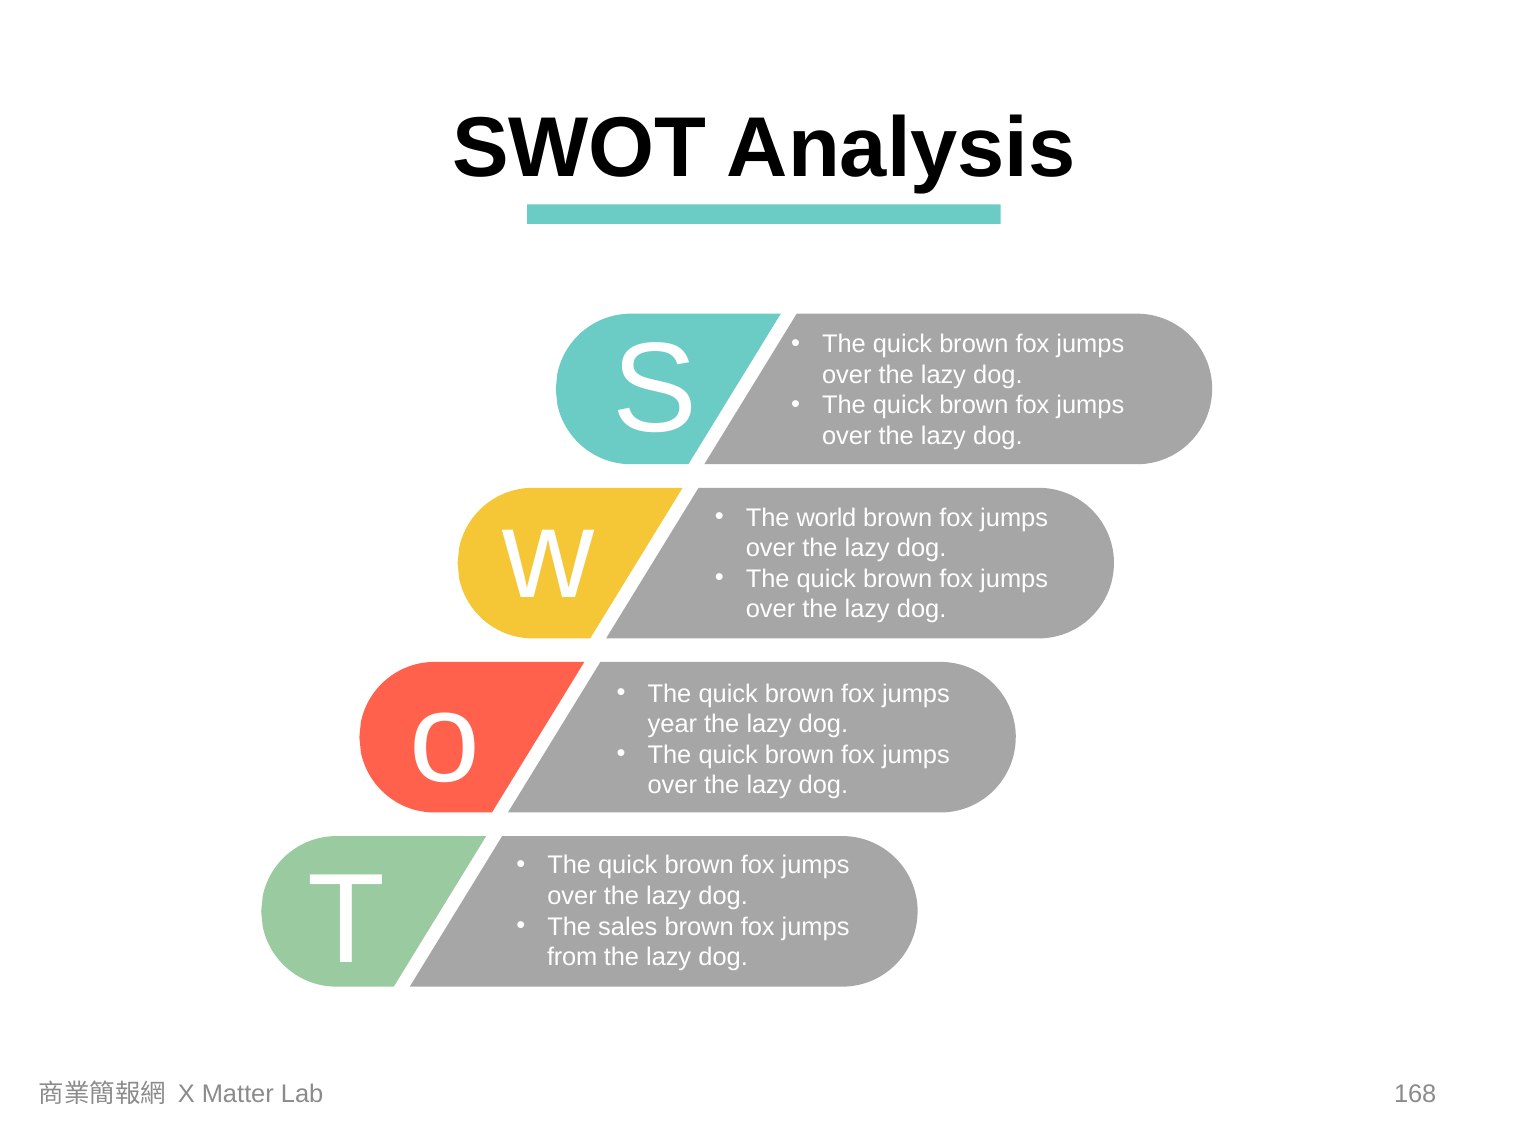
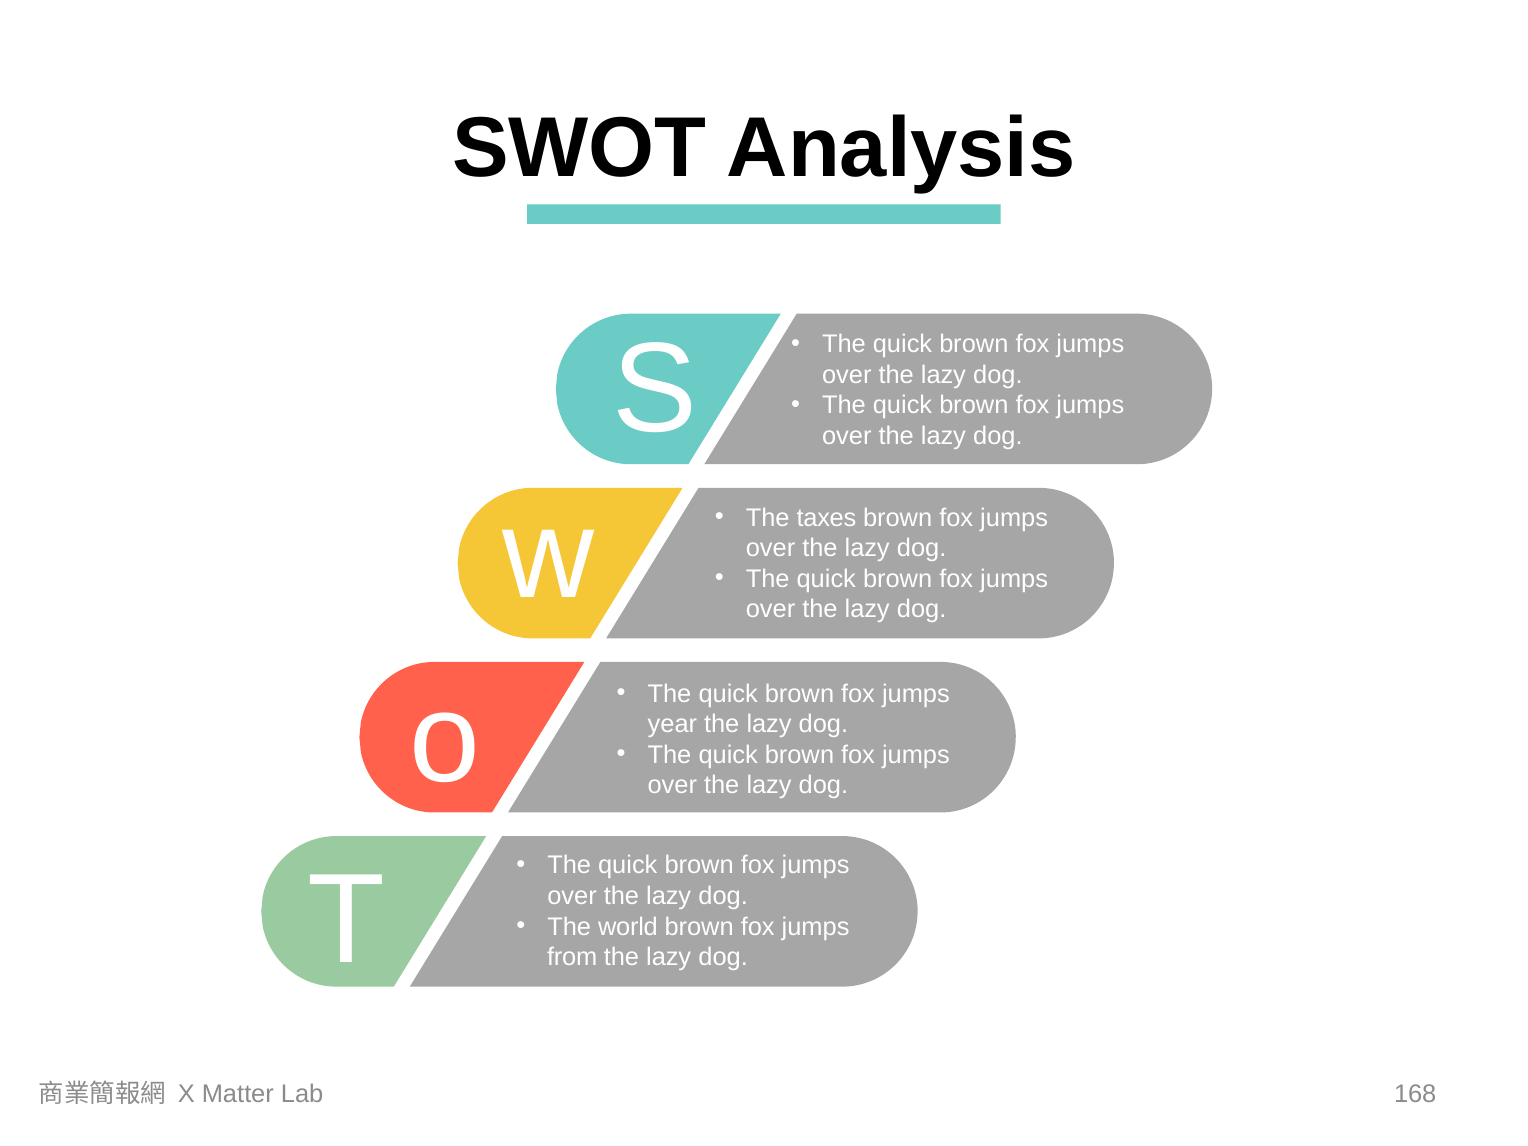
world: world -> taxes (826, 518)
sales: sales -> world (628, 927)
